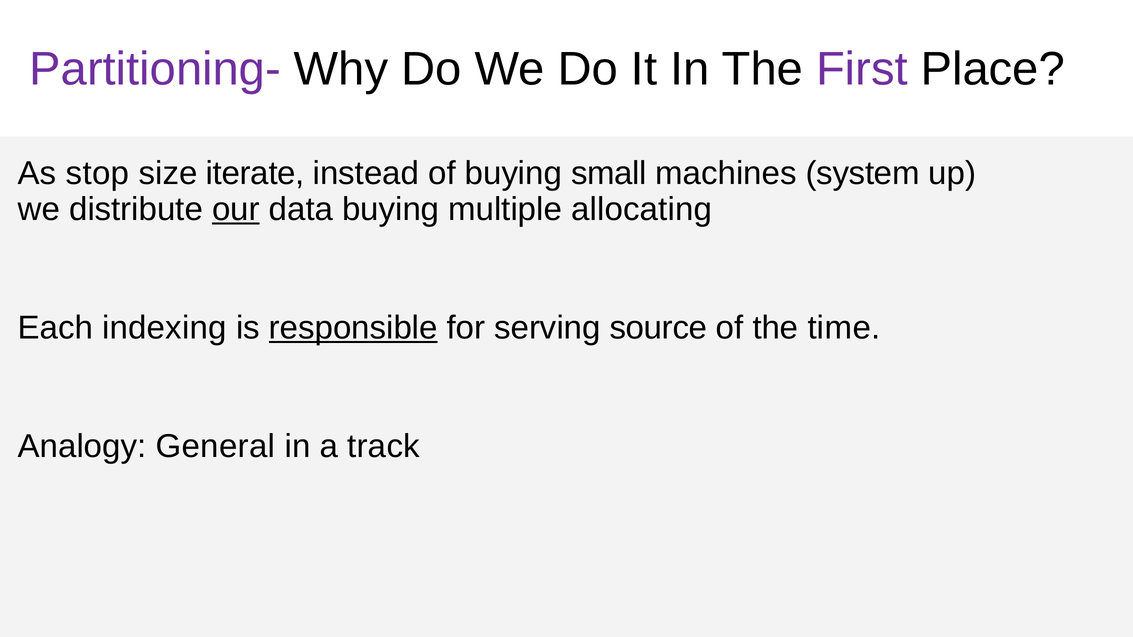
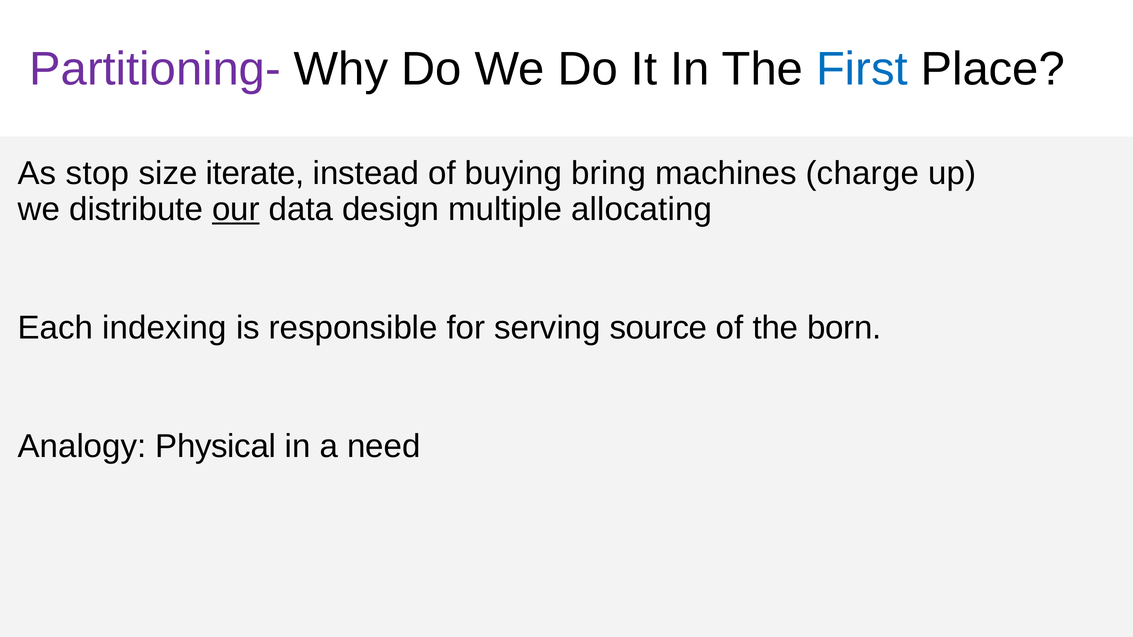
First colour: purple -> blue (862, 69)
small: small -> bring (609, 174)
system: system -> charge (862, 174)
data buying: buying -> design (391, 209)
responsible underline: present -> none (353, 328)
time: time -> born (844, 328)
General: General -> Physical (216, 446)
track: track -> need (384, 446)
